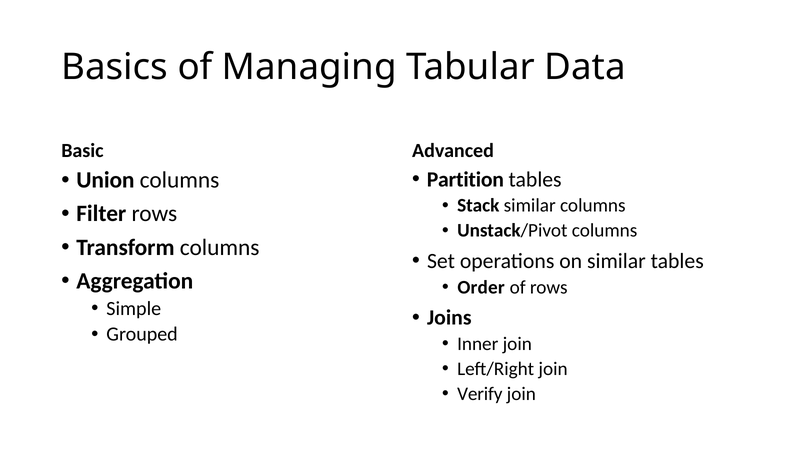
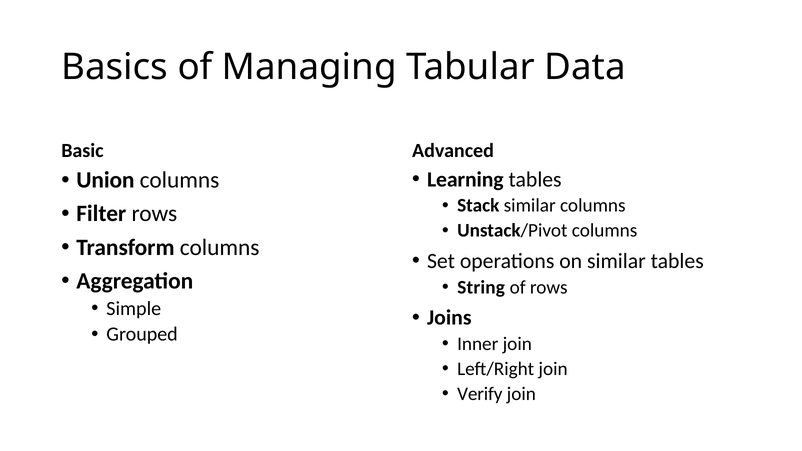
Partition: Partition -> Learning (465, 179)
Order: Order -> String (481, 287)
